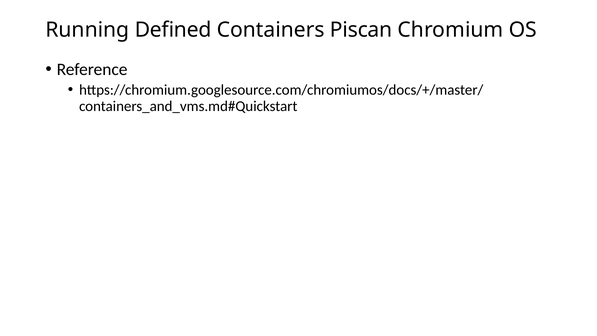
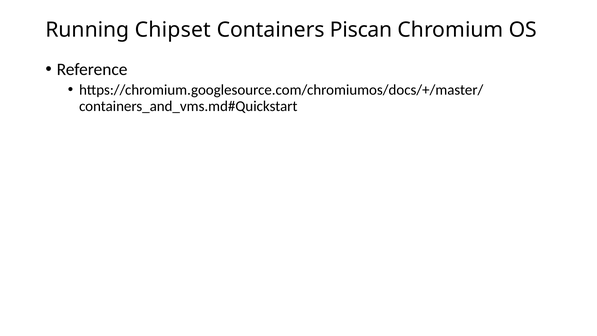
Defined: Defined -> Chipset (173, 30)
